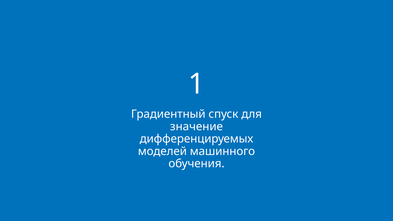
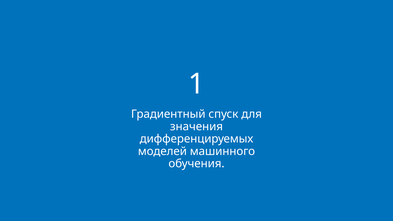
значение: значение -> значения (196, 127)
